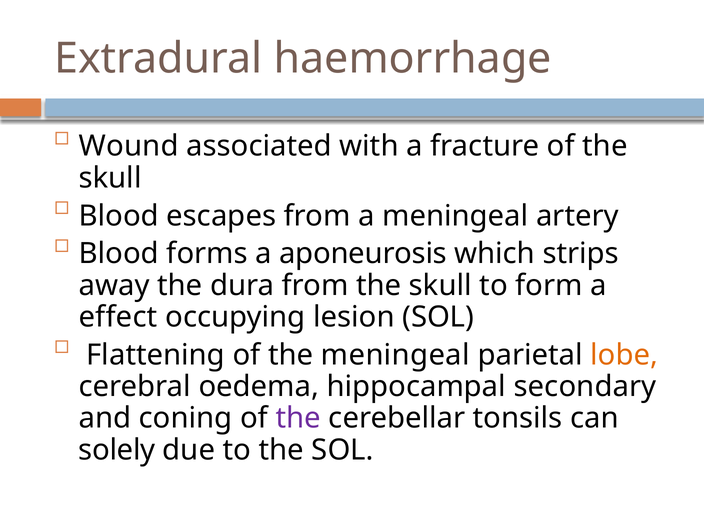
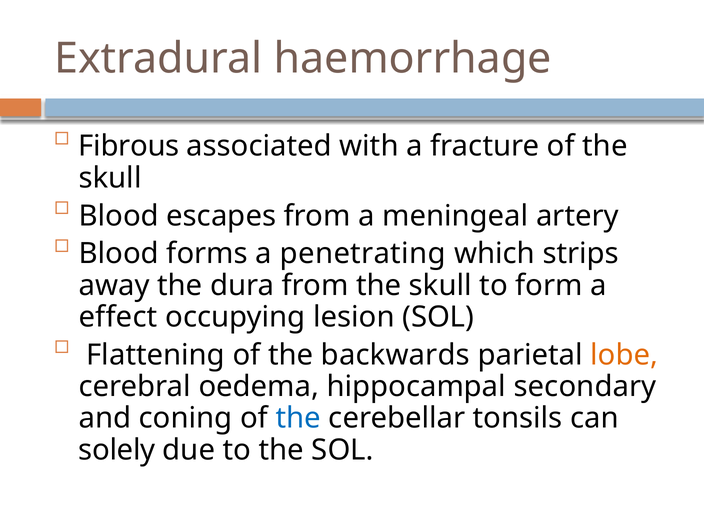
Wound: Wound -> Fibrous (129, 146)
aponeurosis: aponeurosis -> penetrating (363, 254)
the meningeal: meningeal -> backwards (395, 355)
the colour: purple -> blue (298, 418)
